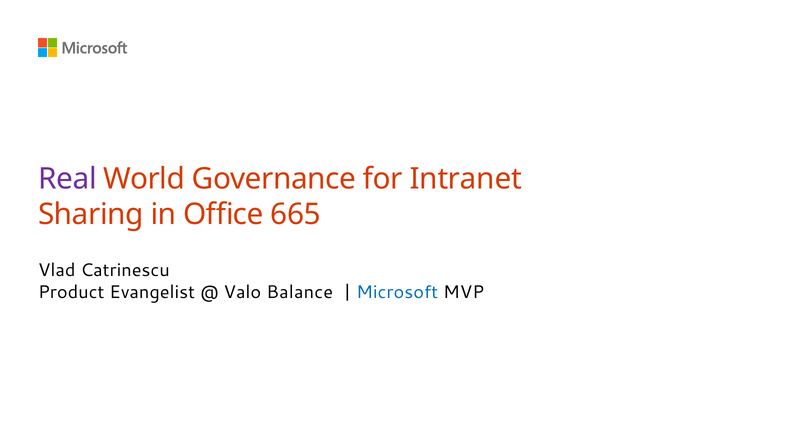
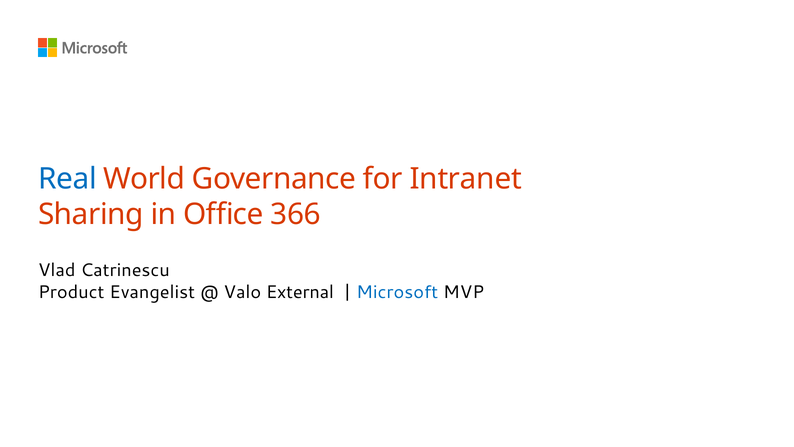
Real colour: purple -> blue (67, 179)
665: 665 -> 366 (296, 214)
Balance: Balance -> External (300, 292)
